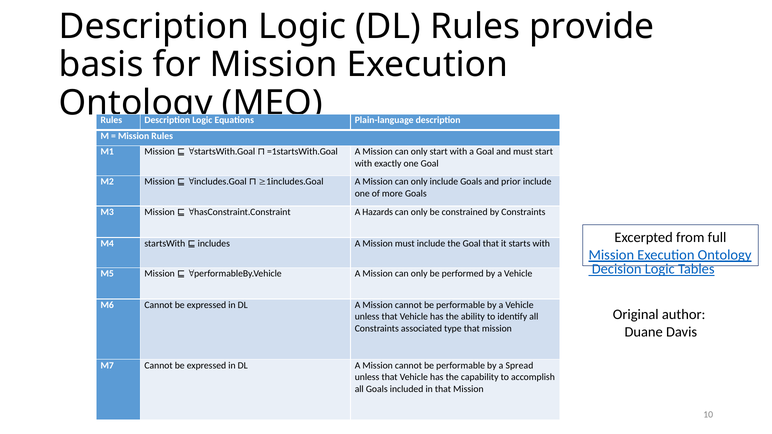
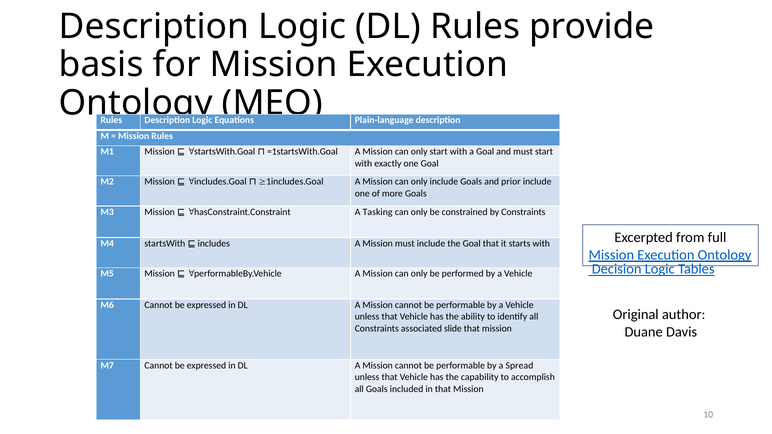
Hazards: Hazards -> Tasking (378, 212)
type: type -> slide (453, 329)
